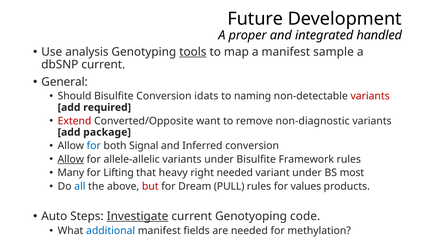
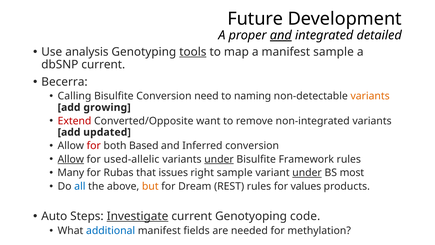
and underline: none -> present (281, 35)
handled: handled -> detailed (379, 35)
General: General -> Becerra (64, 82)
Should: Should -> Calling (74, 96)
idats: idats -> need (206, 96)
variants colour: red -> orange (370, 96)
required: required -> growing (107, 107)
non-diagnostic: non-diagnostic -> non-integrated (313, 121)
package: package -> updated (107, 132)
for colour: blue -> red (94, 146)
Signal: Signal -> Based (144, 146)
allele-allelic: allele-allelic -> used-allelic (132, 159)
under underline: none -> present (219, 159)
Lifting: Lifting -> Rubas (119, 173)
heavy: heavy -> issues (173, 173)
right needed: needed -> sample (235, 173)
under underline: none -> present (307, 173)
but colour: red -> orange (150, 186)
PULL: PULL -> REST (229, 186)
